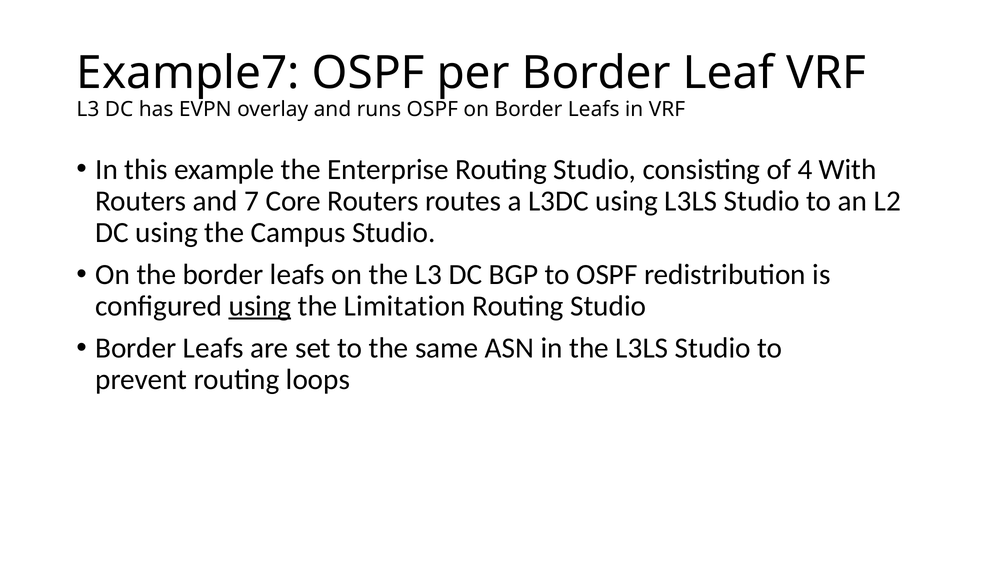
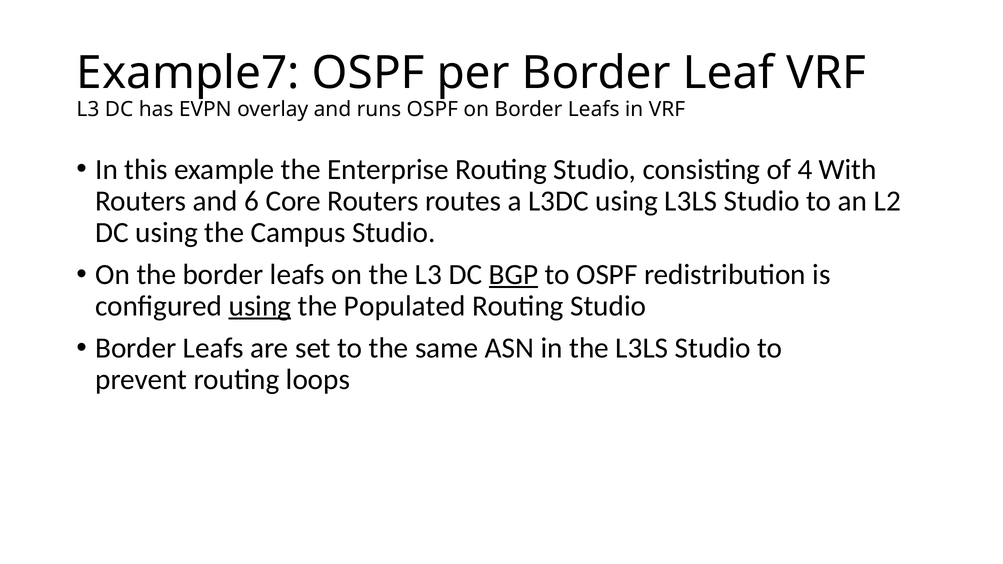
7: 7 -> 6 (251, 201)
BGP underline: none -> present (513, 275)
Limitation: Limitation -> Populated (405, 306)
